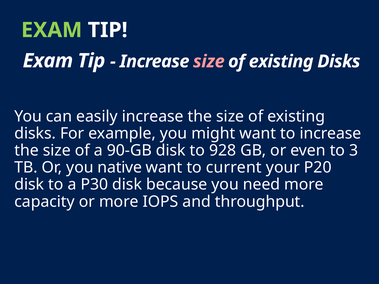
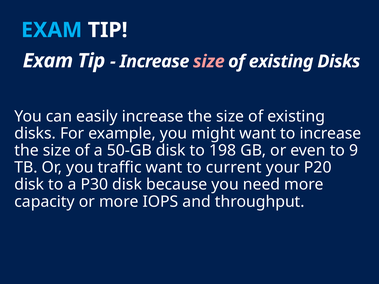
EXAM colour: light green -> light blue (52, 30)
90-GB: 90-GB -> 50-GB (129, 151)
928: 928 -> 198 (223, 151)
3: 3 -> 9 (354, 151)
native: native -> traffic (120, 168)
